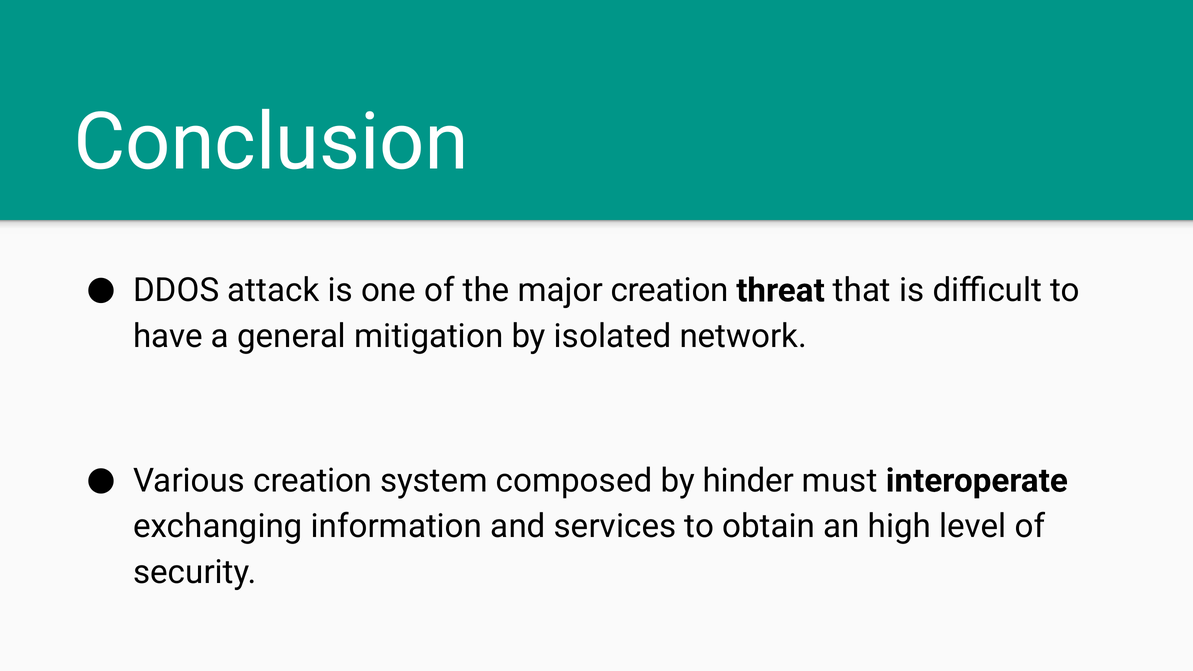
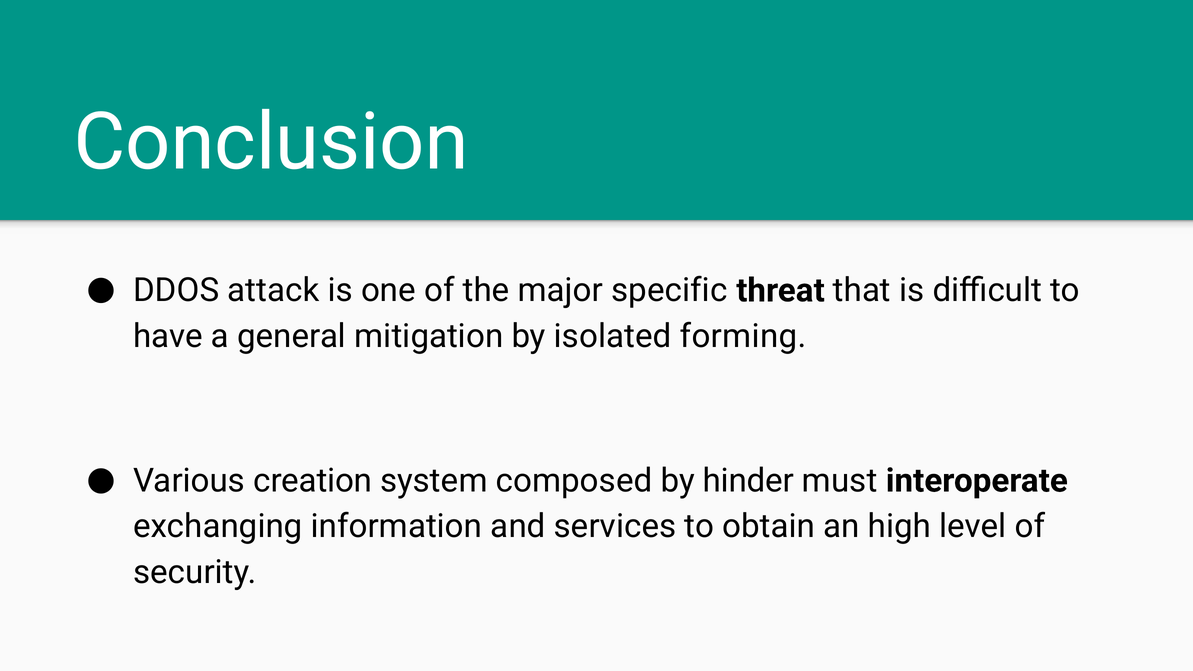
major creation: creation -> specific (669, 291)
network: network -> forming (743, 336)
